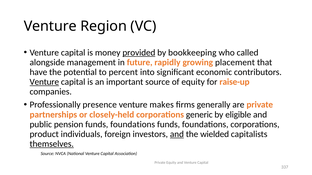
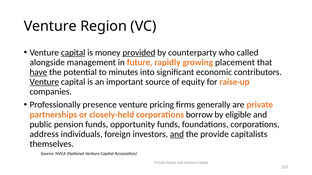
capital underline: none -> present (73, 53)
bookkeeping: bookkeeping -> counterparty (192, 53)
have underline: none -> present (38, 72)
percent: percent -> minutes (123, 72)
makes: makes -> pricing (162, 105)
generic: generic -> borrow (199, 115)
pension funds foundations: foundations -> opportunity (133, 125)
product: product -> address (44, 134)
wielded: wielded -> provide (215, 134)
themselves underline: present -> none (52, 144)
